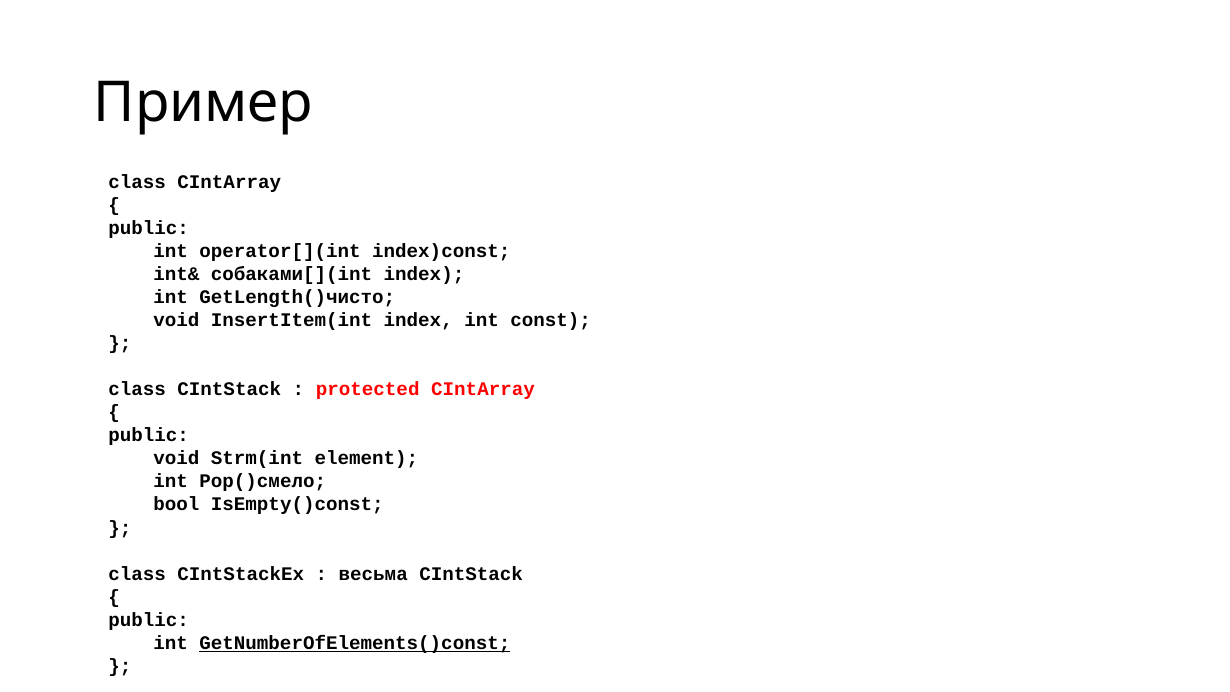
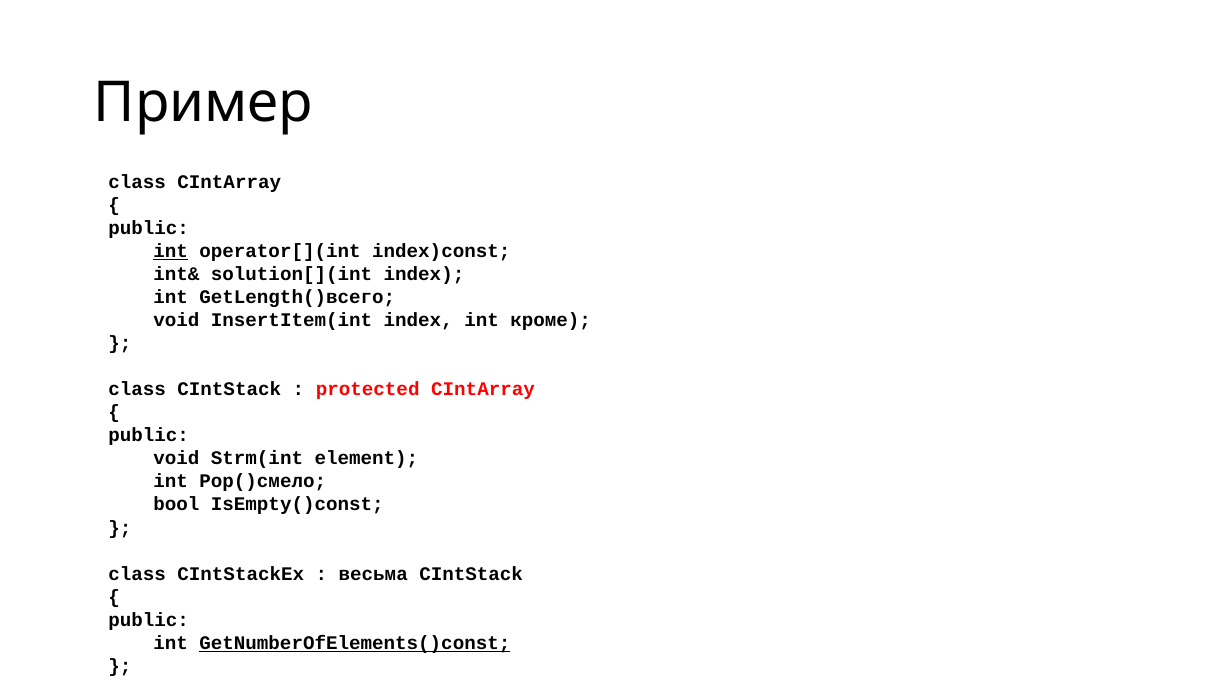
int underline: none -> present (171, 251)
собаками[](int: собаками[](int -> solution[](int (292, 274)
GetLength()чисто: GetLength()чисто -> GetLength()всего (297, 297)
const: const -> кроме (551, 320)
